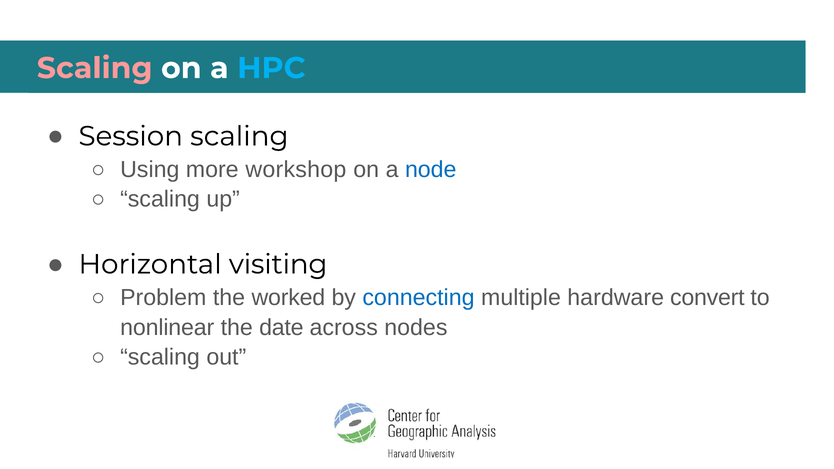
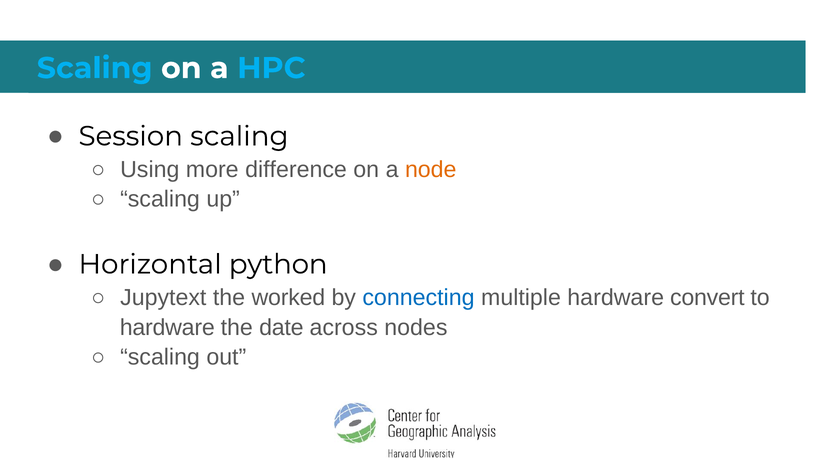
Scaling colour: pink -> light blue (95, 68)
workshop: workshop -> difference (296, 170)
node colour: blue -> orange (431, 170)
visiting: visiting -> python (278, 264)
Problem: Problem -> Jupytext (163, 298)
nonlinear: nonlinear -> hardware (167, 327)
